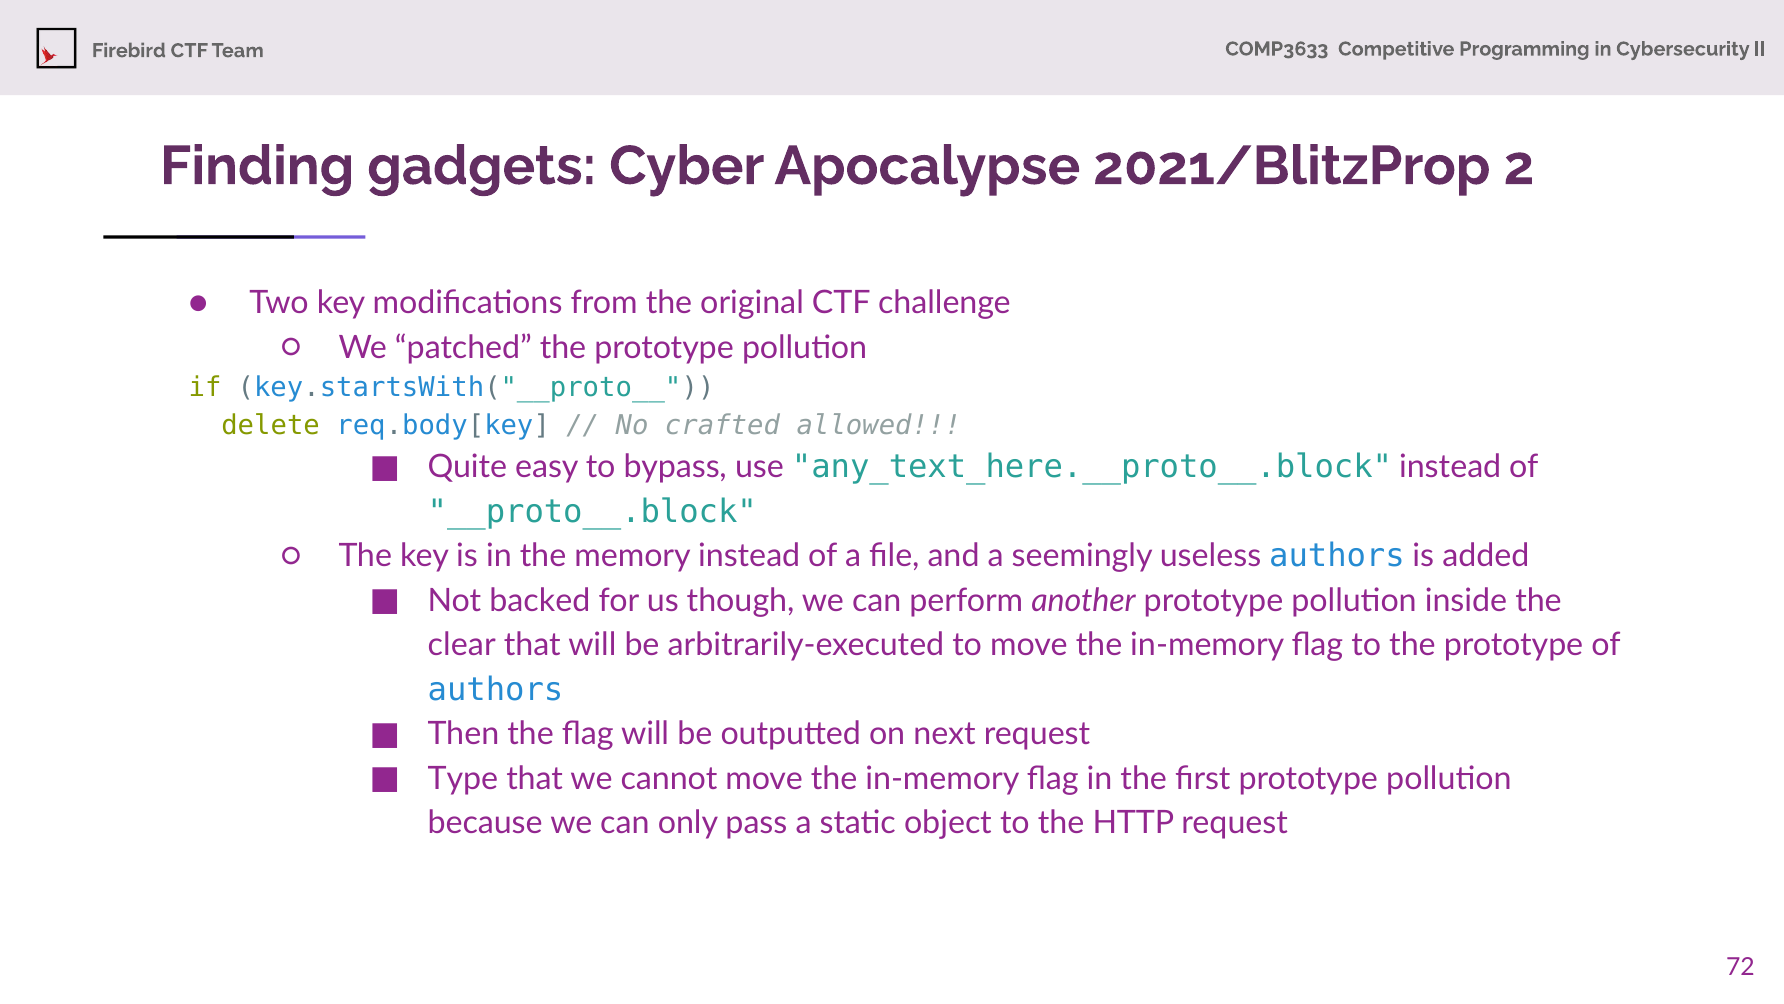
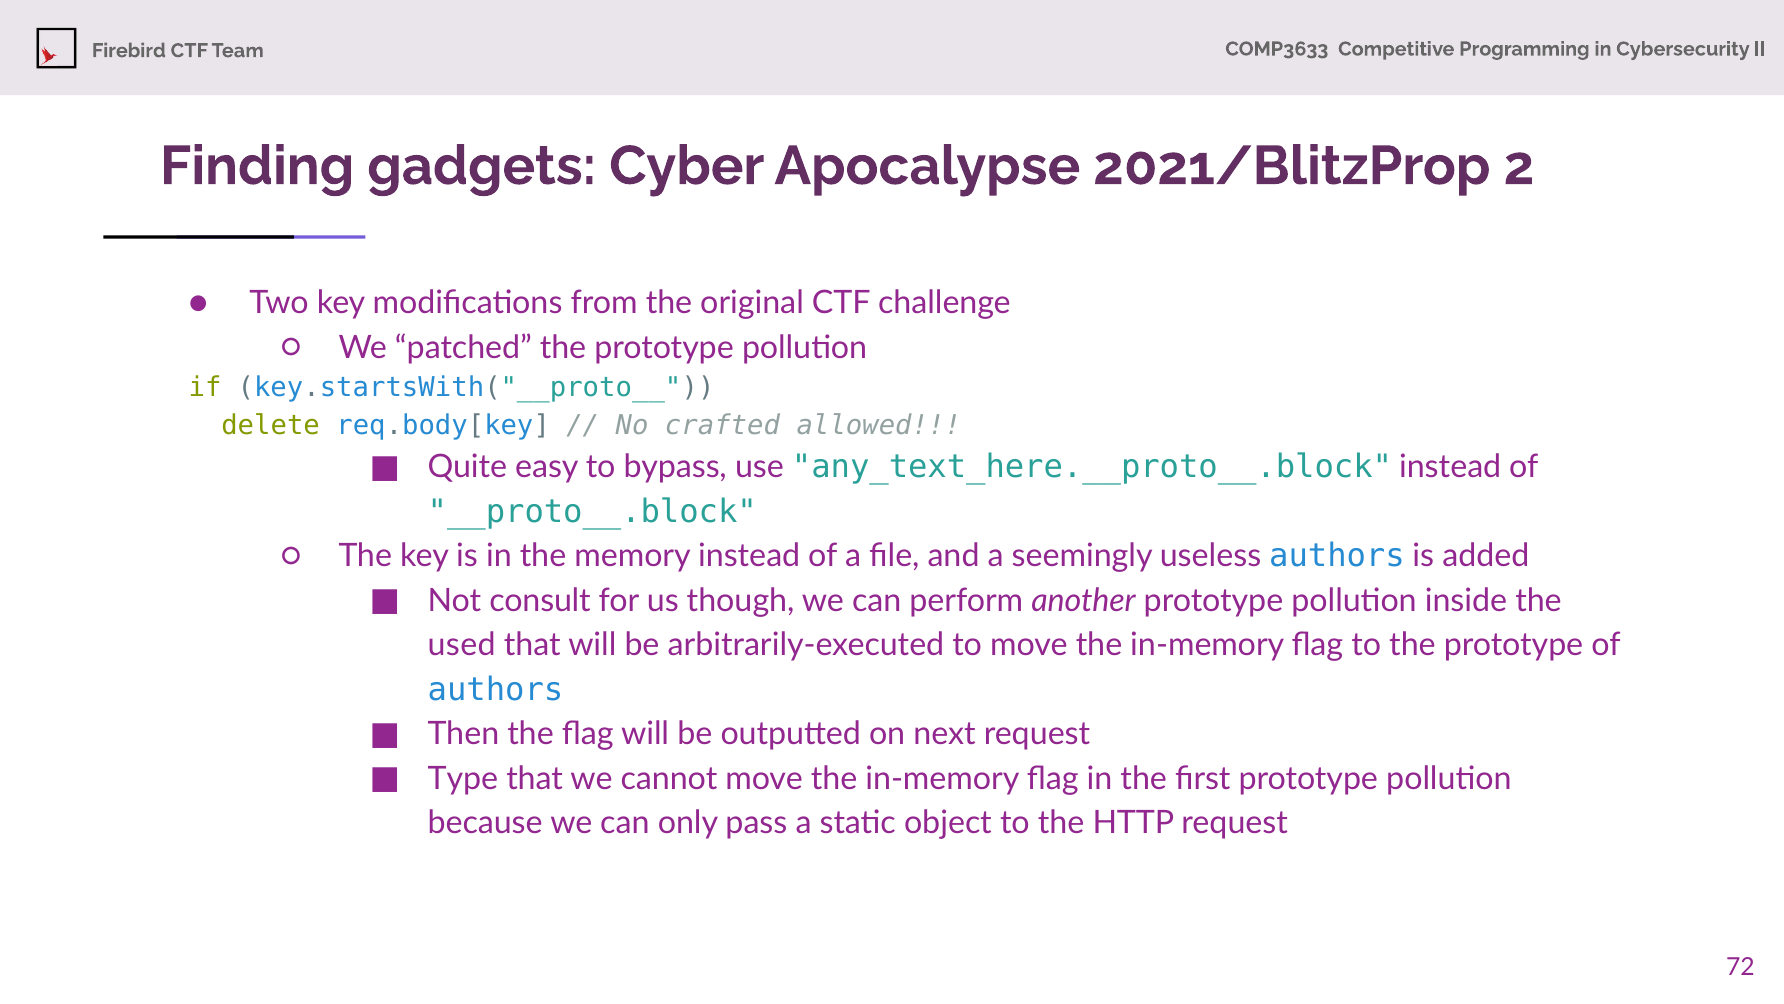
backed: backed -> consult (540, 600)
clear: clear -> used (462, 645)
